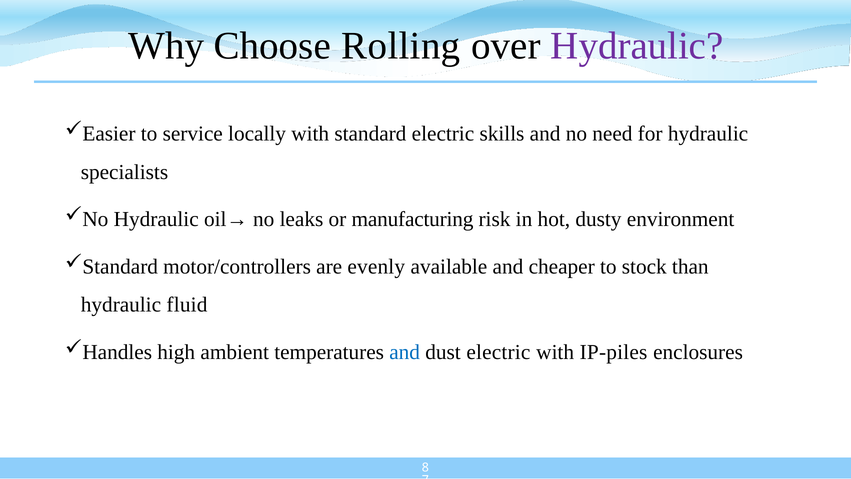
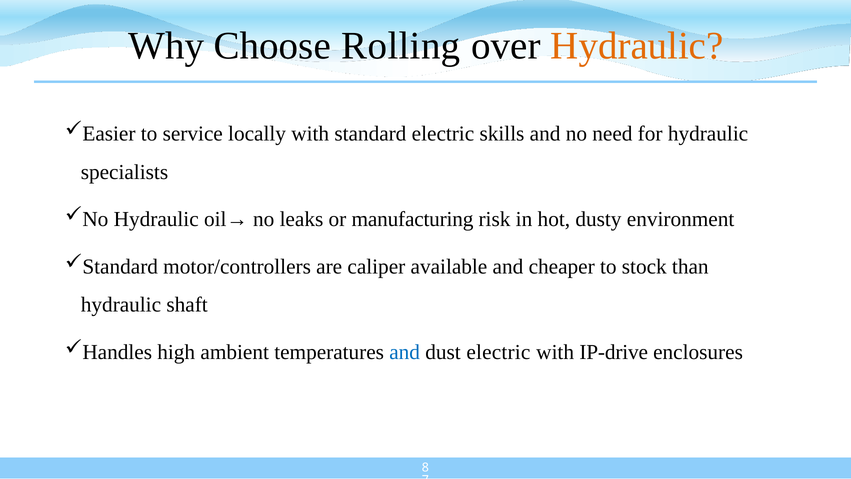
Hydraulic colour: purple -> orange (637, 46)
evenly: evenly -> caliper (376, 266)
fluid: fluid -> shaft (187, 305)
IP-piles: IP-piles -> IP-drive (614, 352)
